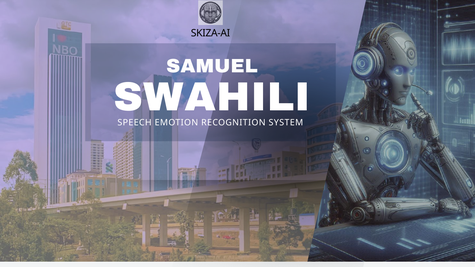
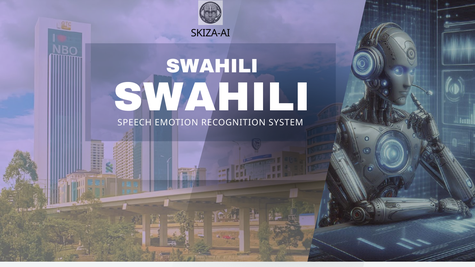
SAMUEL: SAMUEL -> SWAHILI (212, 66)
